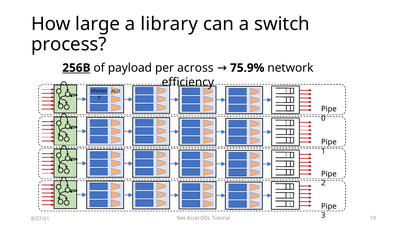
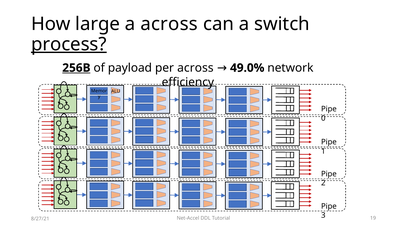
a library: library -> across (169, 24)
process underline: none -> present (69, 44)
75.9%: 75.9% -> 49.0% (247, 68)
